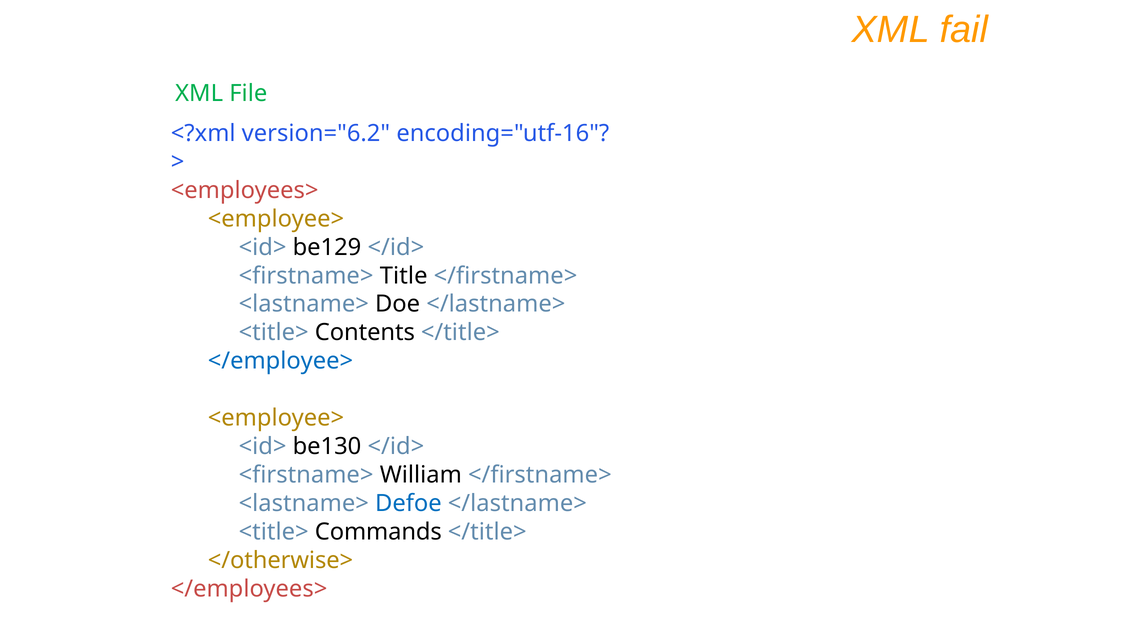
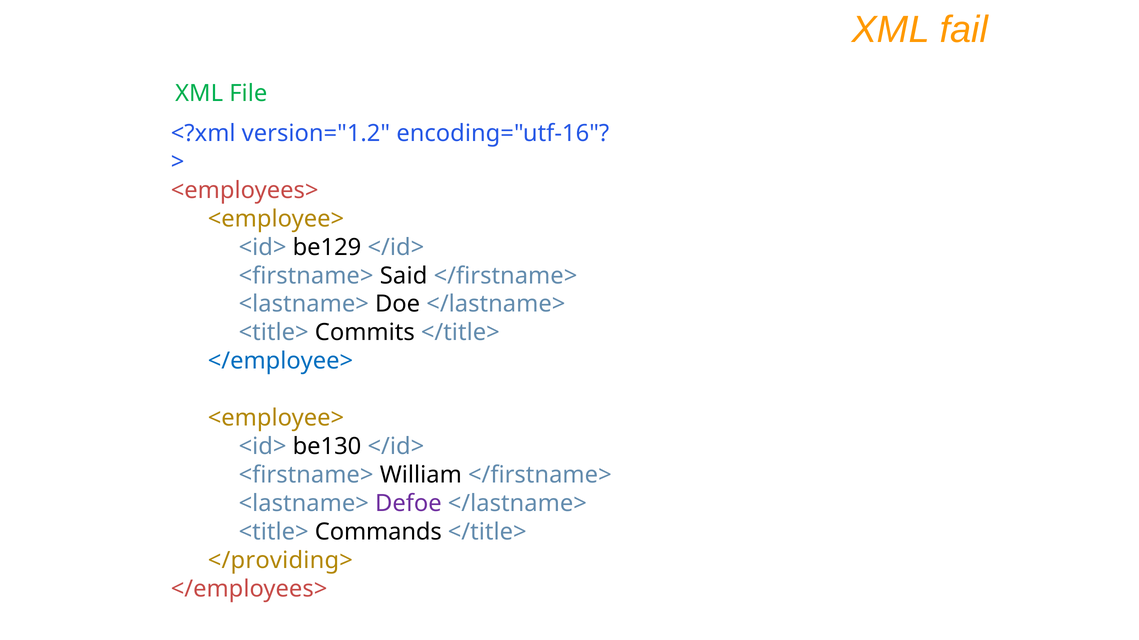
version="6.2: version="6.2 -> version="1.2 (316, 134)
Title: Title -> Said (404, 276)
Contents: Contents -> Commits (365, 333)
Defoe colour: blue -> purple (408, 504)
</otherwise>: </otherwise> -> </providing> (280, 561)
